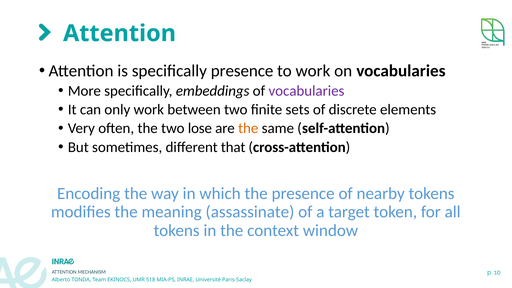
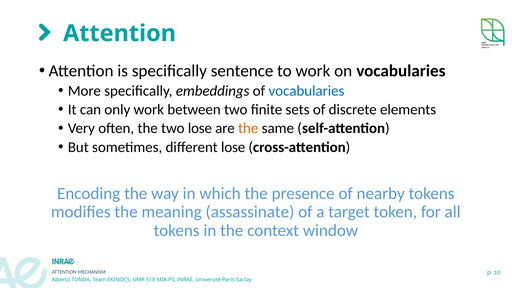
specifically presence: presence -> sentence (242, 71)
vocabularies colour: purple -> blue (306, 91)
different that: that -> lose (233, 147)
